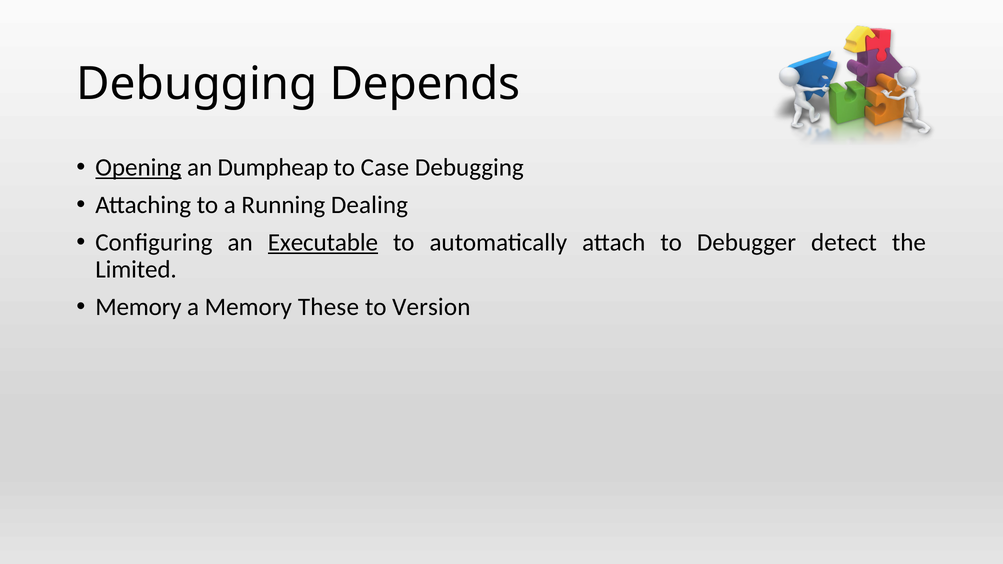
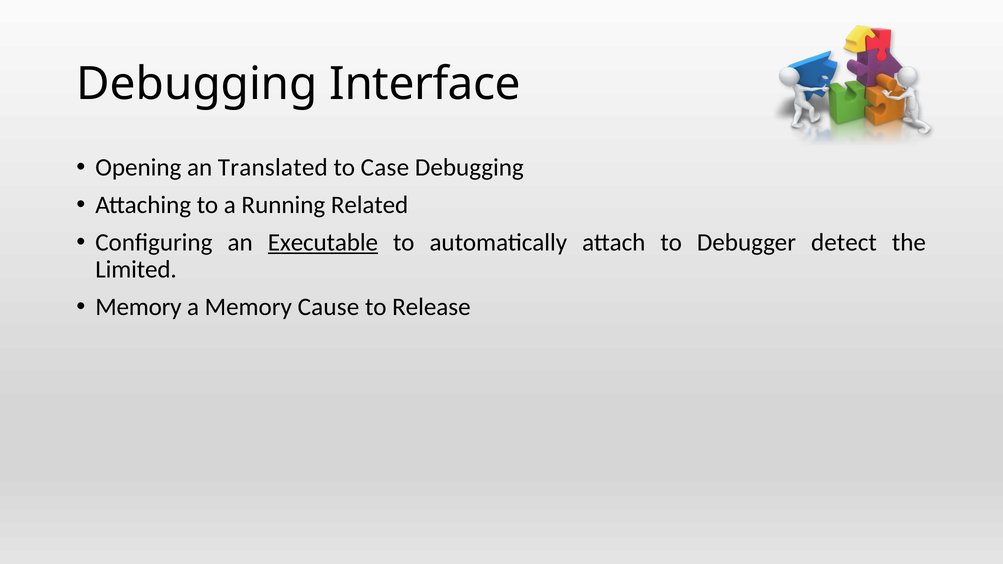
Depends: Depends -> Interface (425, 84)
Opening underline: present -> none (138, 167)
Dumpheap: Dumpheap -> Translated (273, 167)
Dealing: Dealing -> Related (370, 205)
These: These -> Cause (328, 307)
Version: Version -> Release (431, 307)
